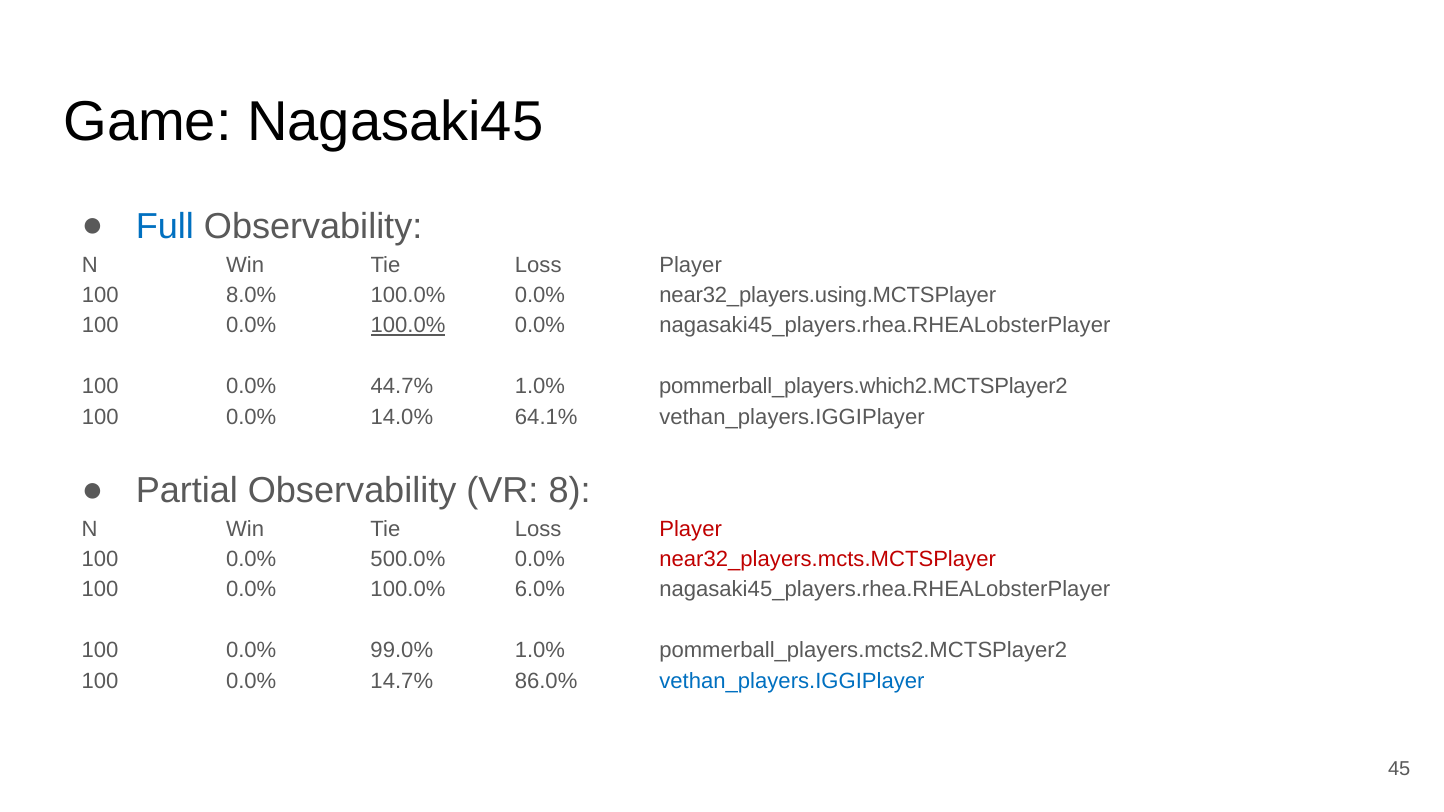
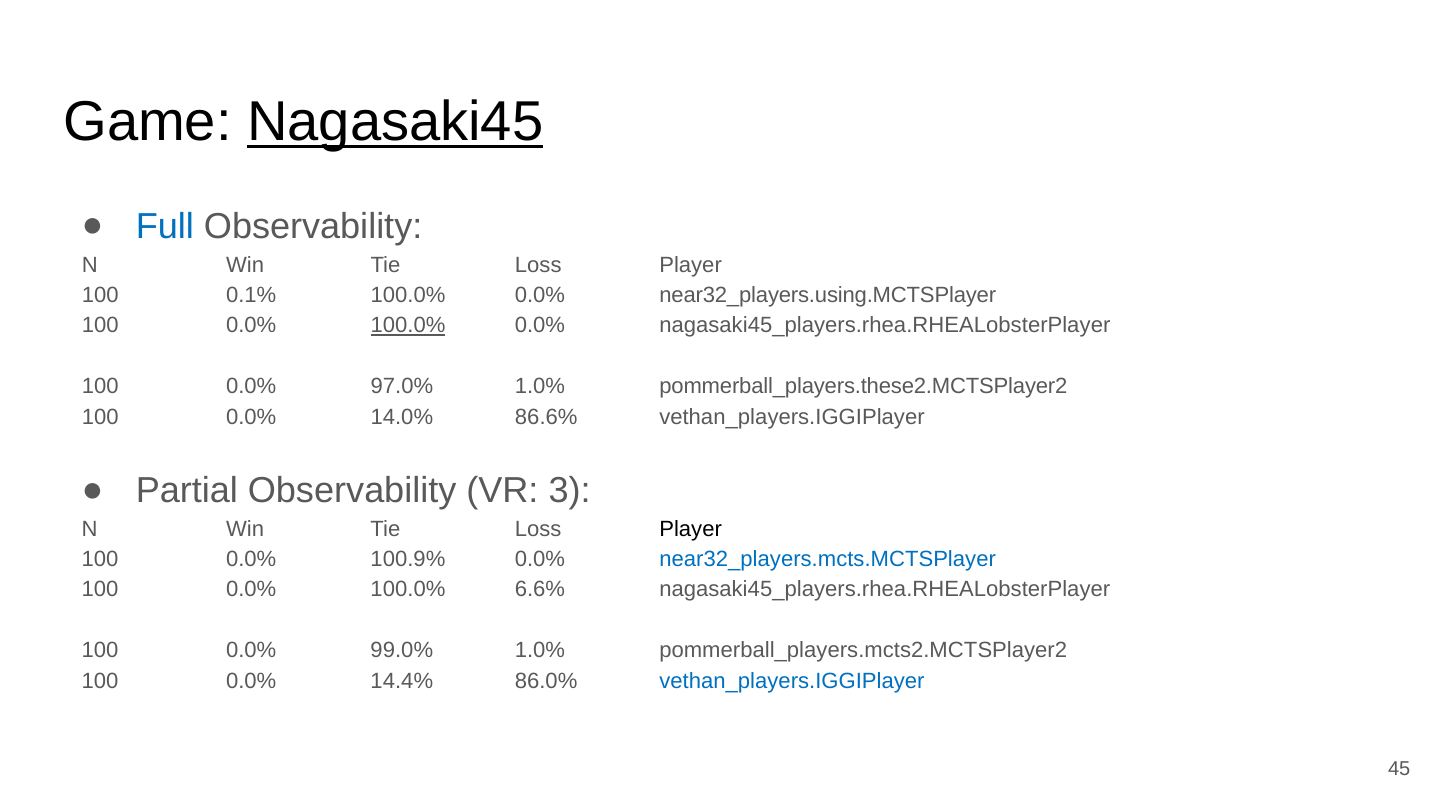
Nagasaki45 underline: none -> present (395, 122)
8.0%: 8.0% -> 0.1% (251, 295)
44.7%: 44.7% -> 97.0% (402, 387)
pommerball_players.which2.MCTSPlayer2: pommerball_players.which2.MCTSPlayer2 -> pommerball_players.these2.MCTSPlayer2 (863, 387)
64.1%: 64.1% -> 86.6% (546, 417)
8: 8 -> 3 (570, 491)
Player colour: red -> black (691, 529)
500.0%: 500.0% -> 100.9% (408, 559)
near32_players.mcts.MCTSPlayer colour: red -> blue (828, 559)
6.0%: 6.0% -> 6.6% (540, 590)
14.7%: 14.7% -> 14.4% (402, 681)
